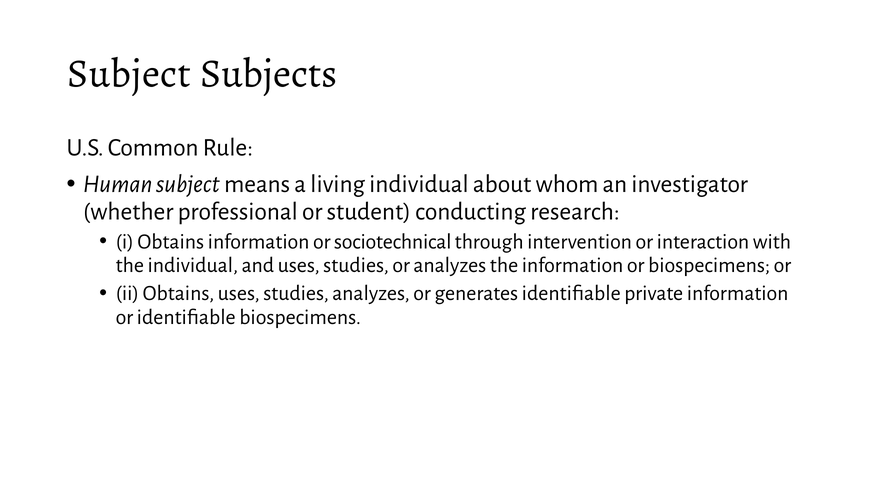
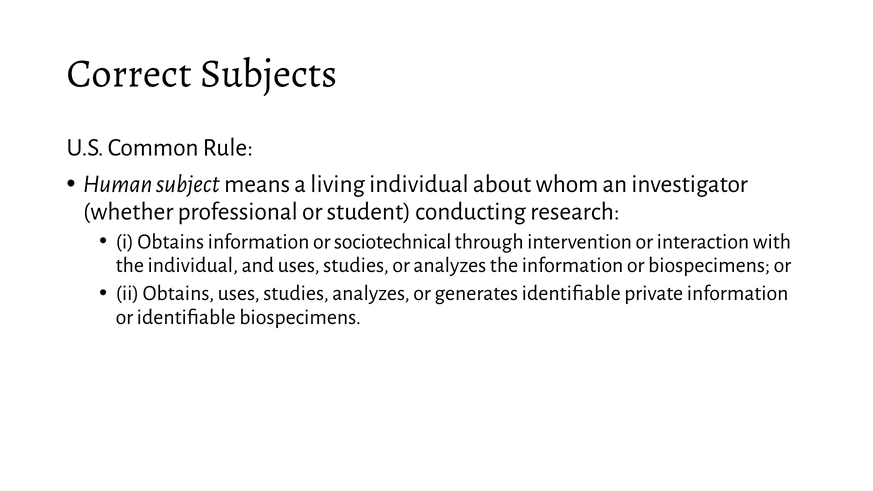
Subject: Subject -> Correct (129, 73)
